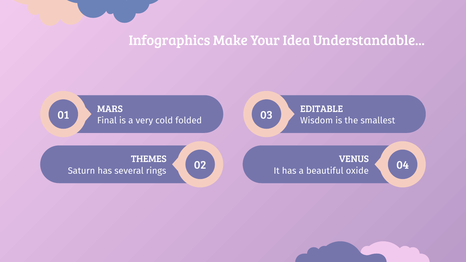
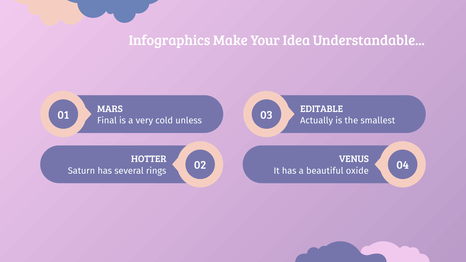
Wisdom: Wisdom -> Actually (317, 121)
folded: folded -> unless (189, 121)
THEMES: THEMES -> HOTTER (149, 159)
